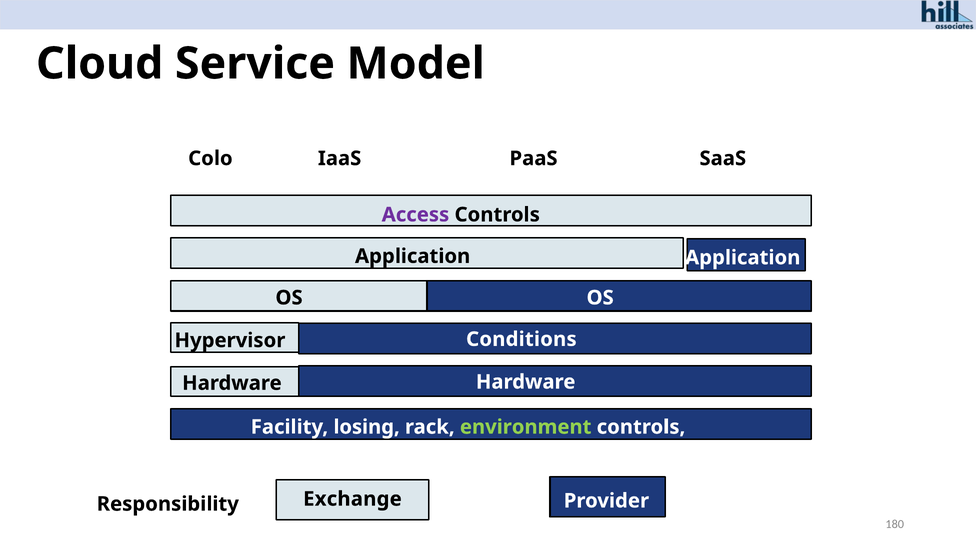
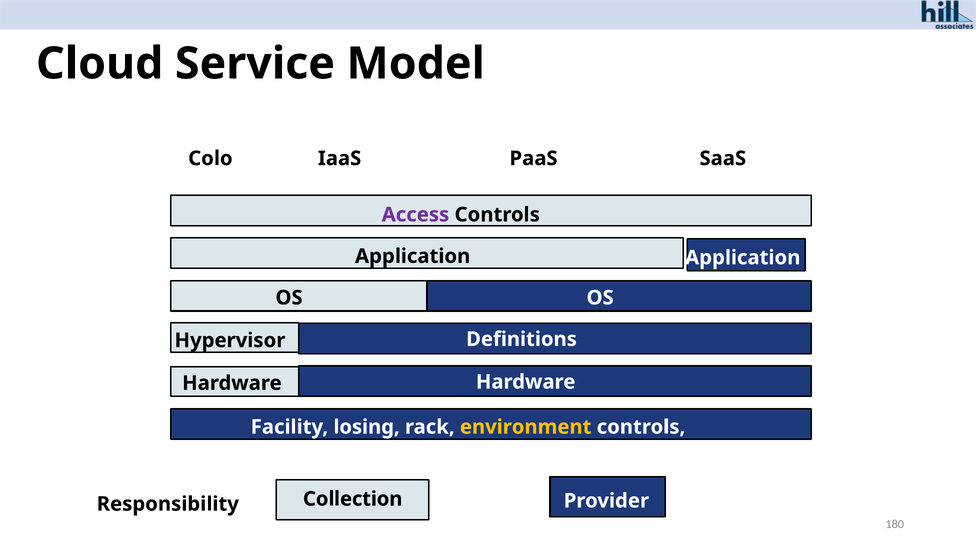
Conditions: Conditions -> Definitions (521, 339)
environment colour: light green -> yellow (526, 427)
Exchange: Exchange -> Collection (353, 499)
